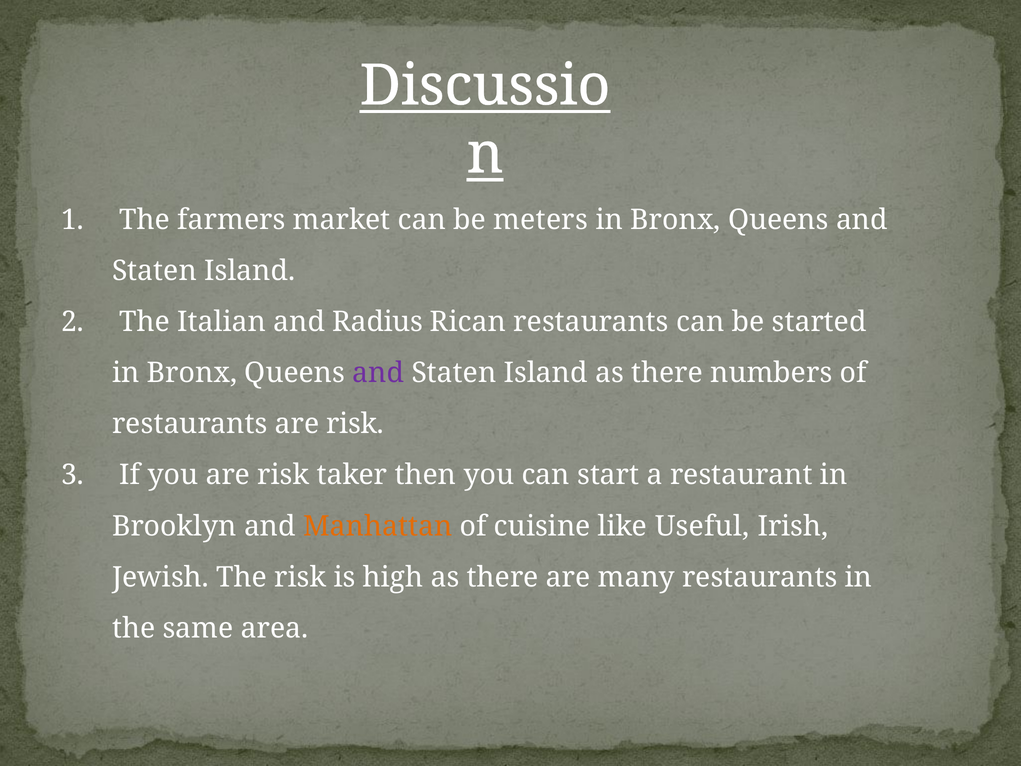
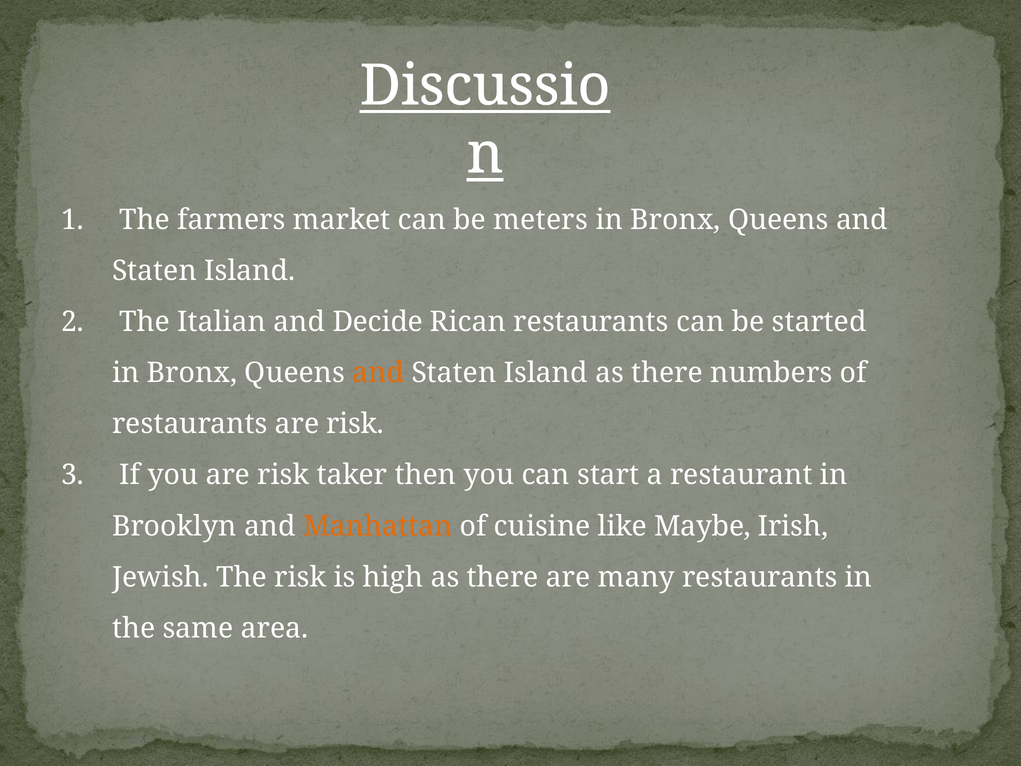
Radius: Radius -> Decide (378, 322)
and colour: purple -> orange (378, 373)
Useful: Useful -> Maybe (703, 526)
